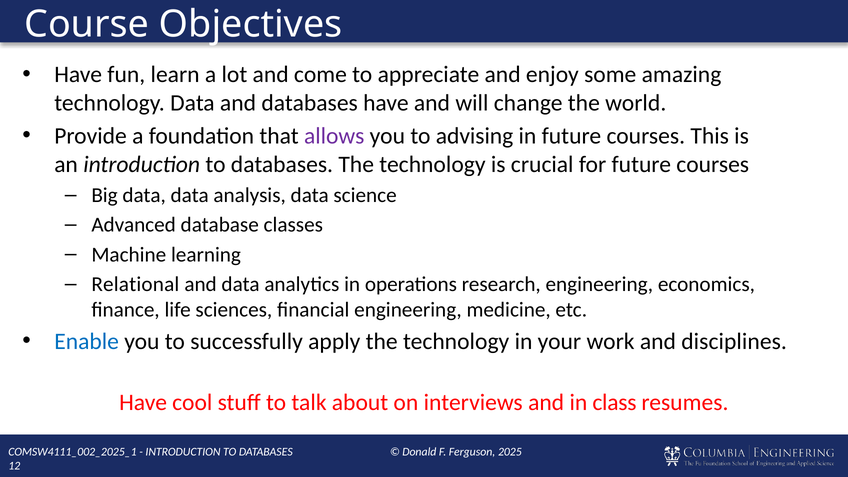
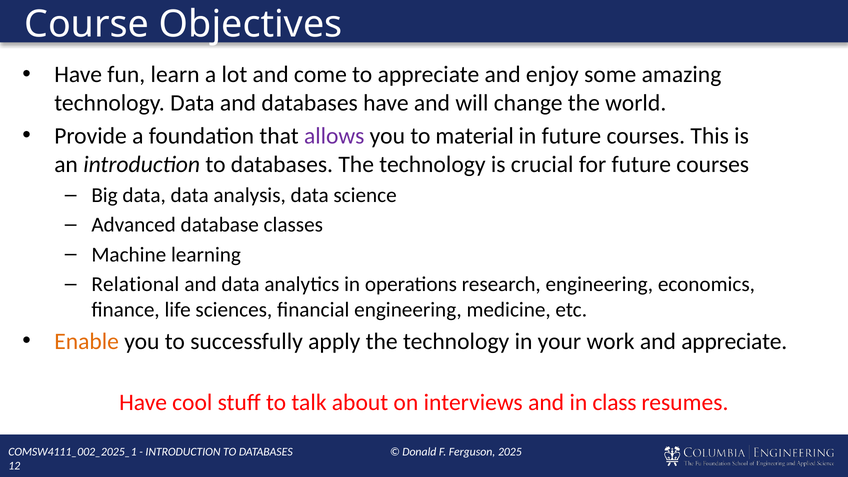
advising: advising -> material (475, 136)
Enable colour: blue -> orange (87, 341)
and disciplines: disciplines -> appreciate (734, 341)
